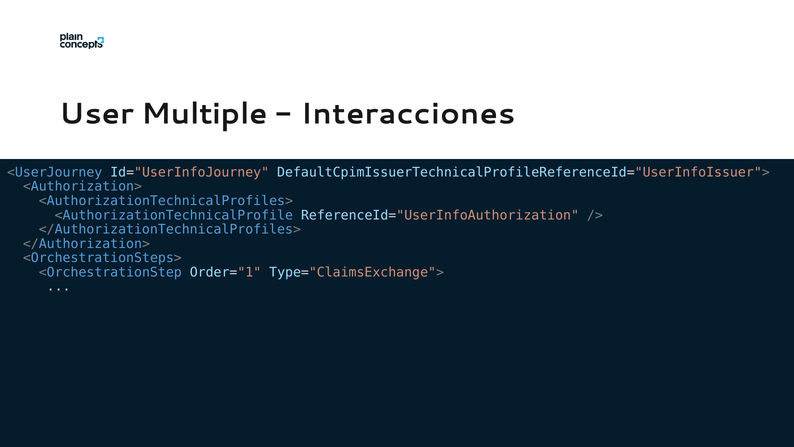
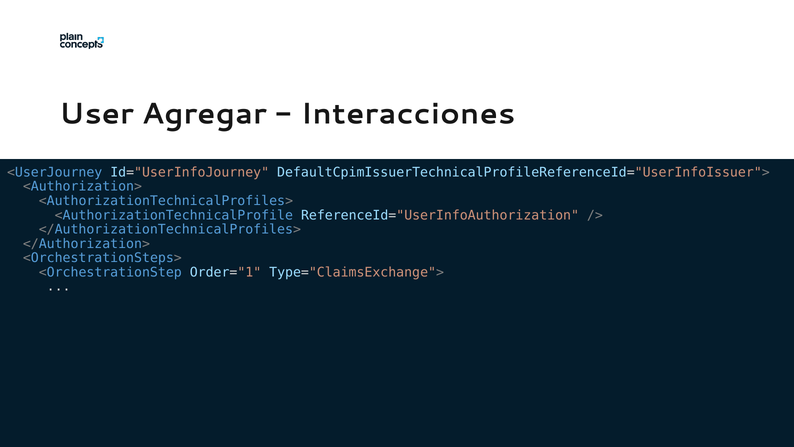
Multiple: Multiple -> Agregar (204, 114)
